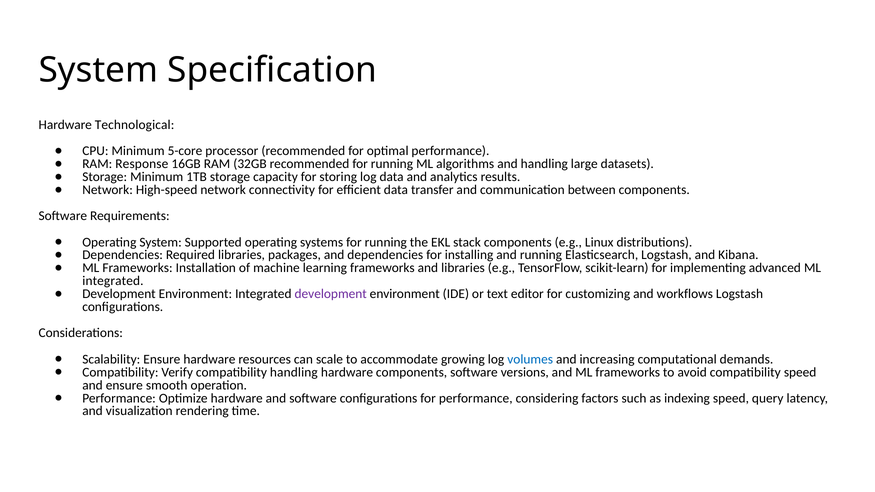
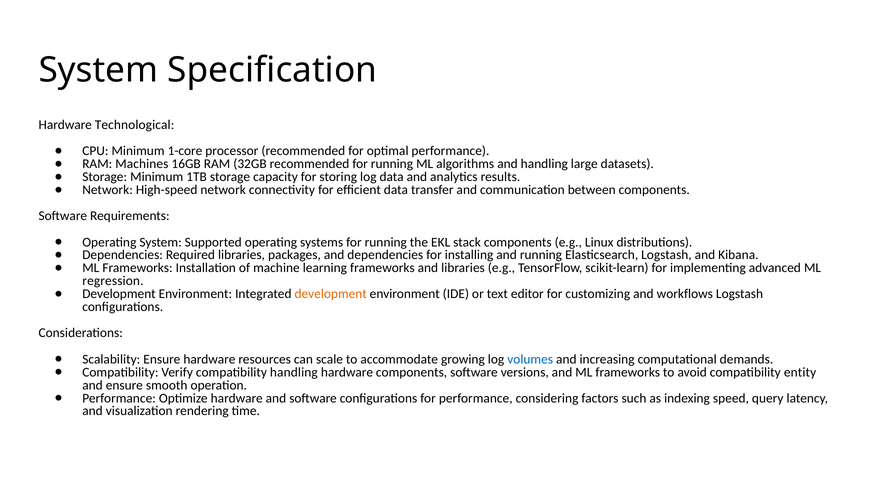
5-core: 5-core -> 1-core (185, 151)
Response: Response -> Machines (142, 164)
integrated: integrated -> regression (113, 281)
development colour: purple -> orange (331, 294)
compatibility speed: speed -> entity (800, 372)
